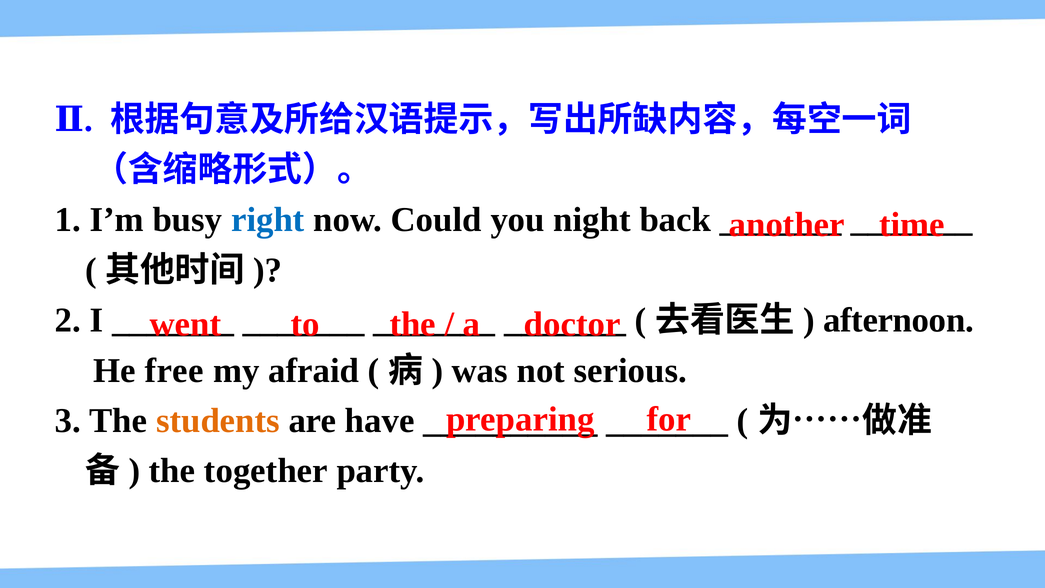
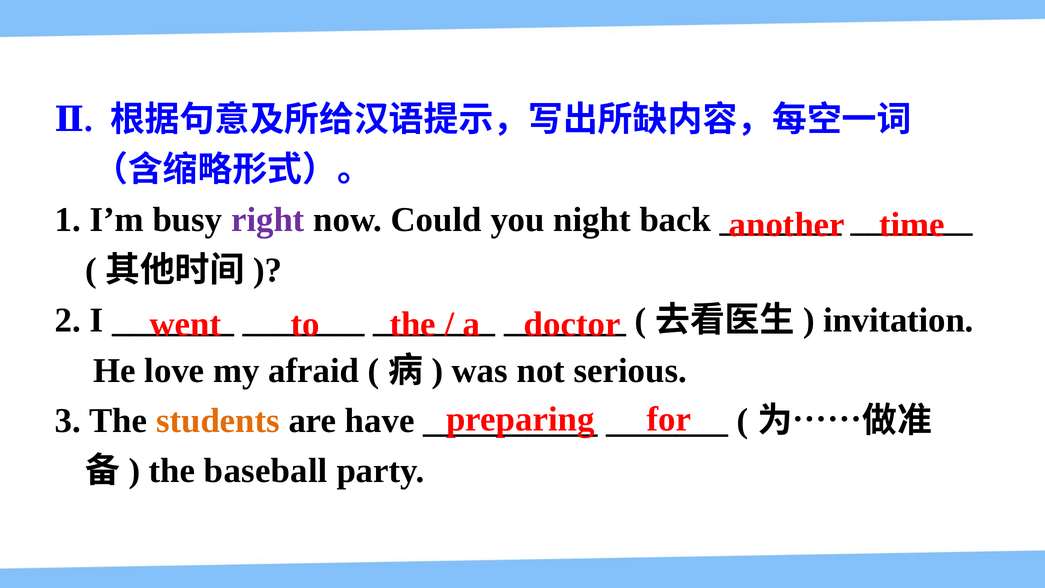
right colour: blue -> purple (268, 220)
afternoon: afternoon -> invitation (898, 320)
free: free -> love (174, 370)
together: together -> baseball (266, 471)
